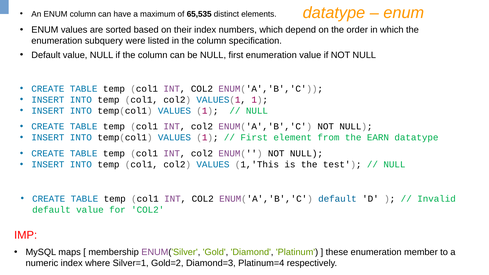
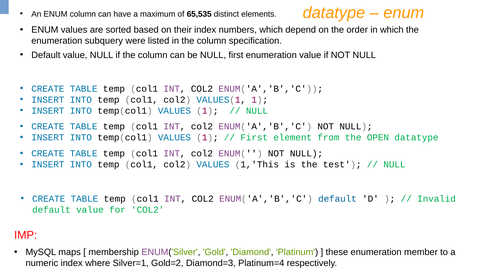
EARN: EARN -> OPEN (378, 138)
